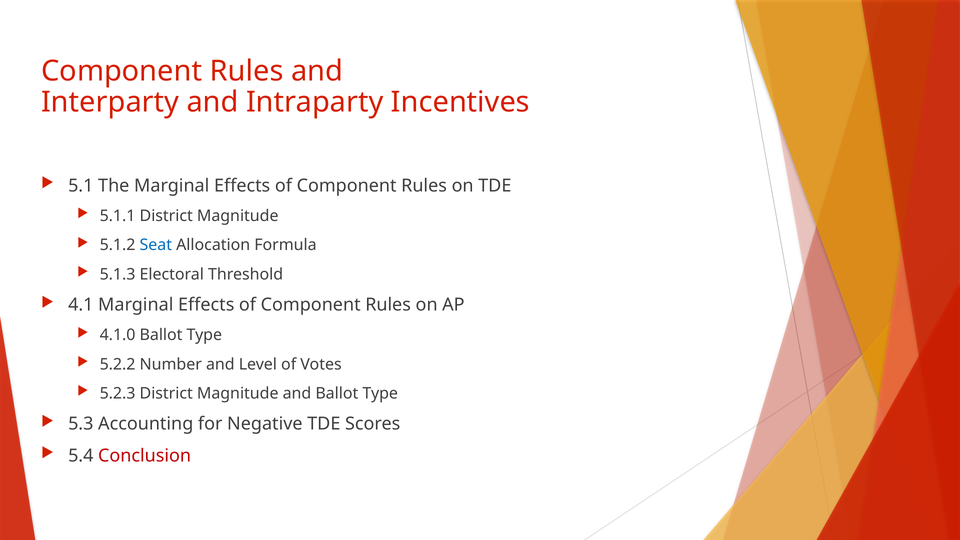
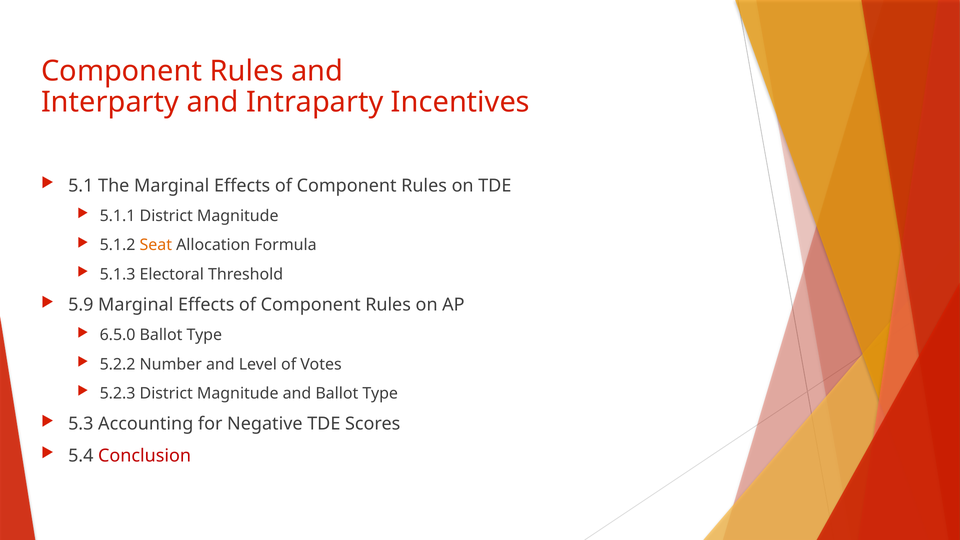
Seat colour: blue -> orange (156, 245)
4.1: 4.1 -> 5.9 (81, 305)
4.1.0: 4.1.0 -> 6.5.0 (118, 335)
